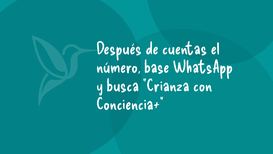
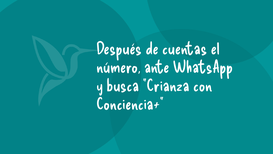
base: base -> ante (157, 67)
